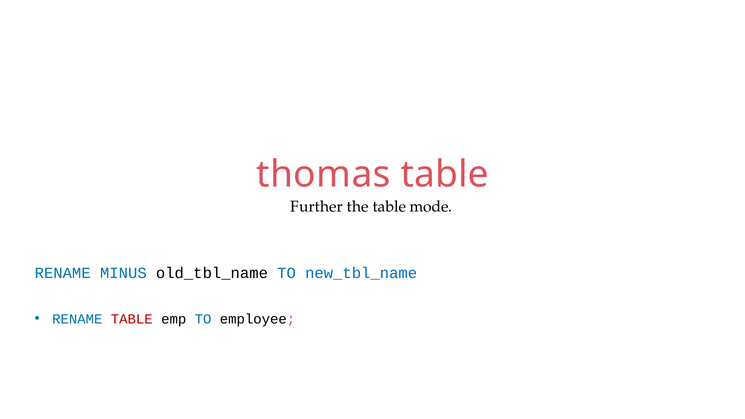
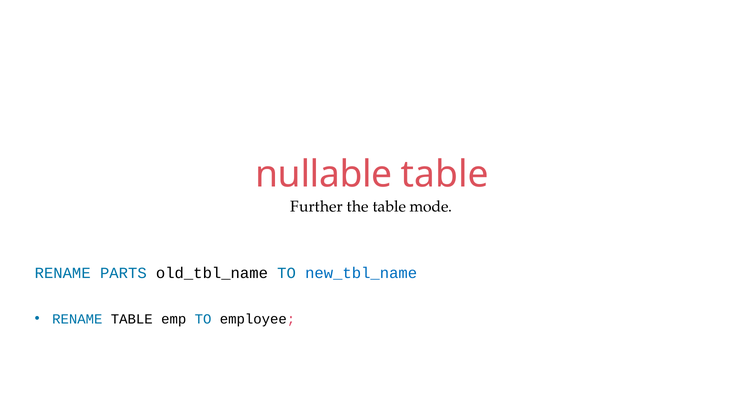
thomas: thomas -> nullable (324, 175)
MINUS: MINUS -> PARTS (123, 273)
TABLE colour: red -> black (132, 319)
